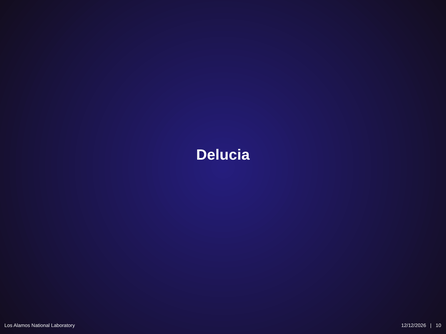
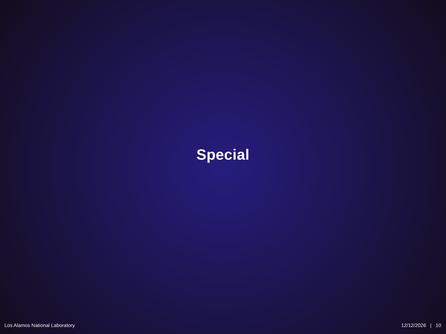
Delucia: Delucia -> Special (223, 155)
